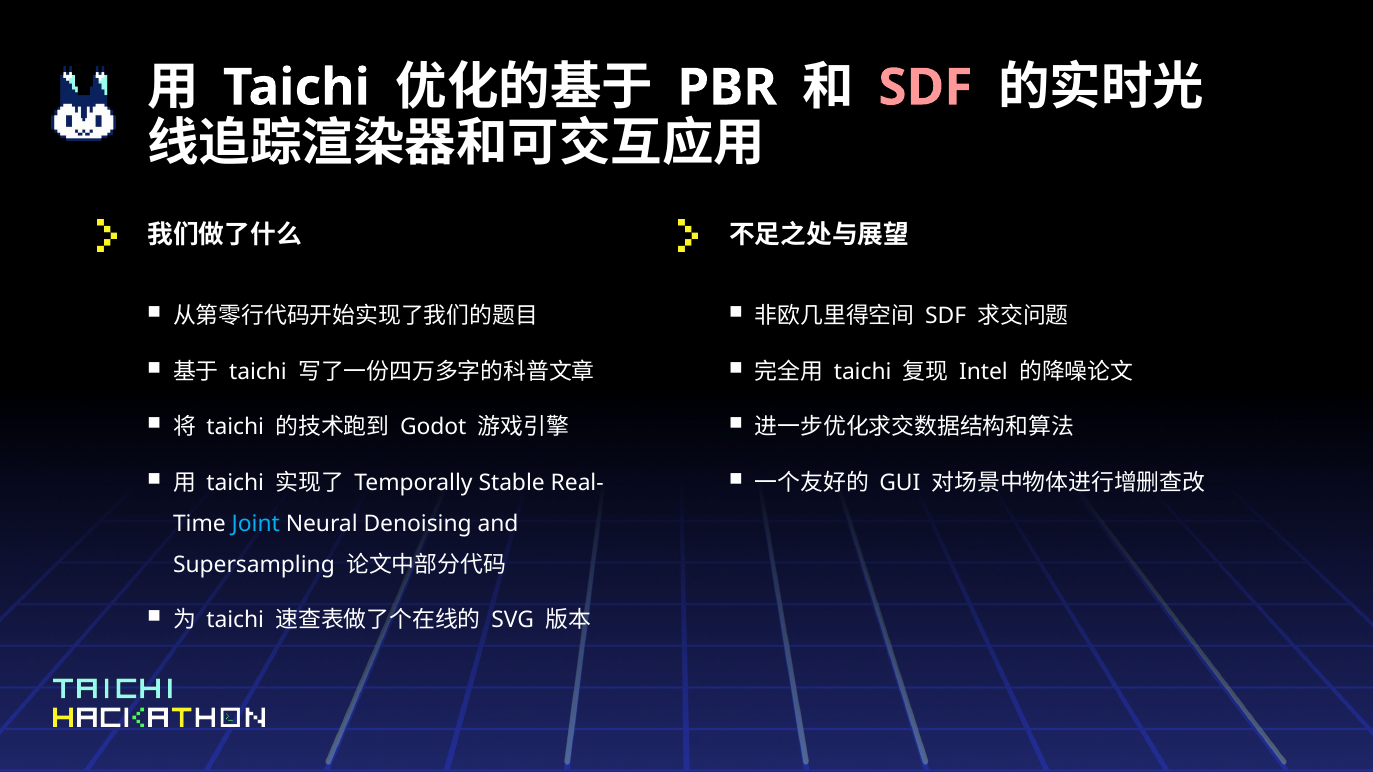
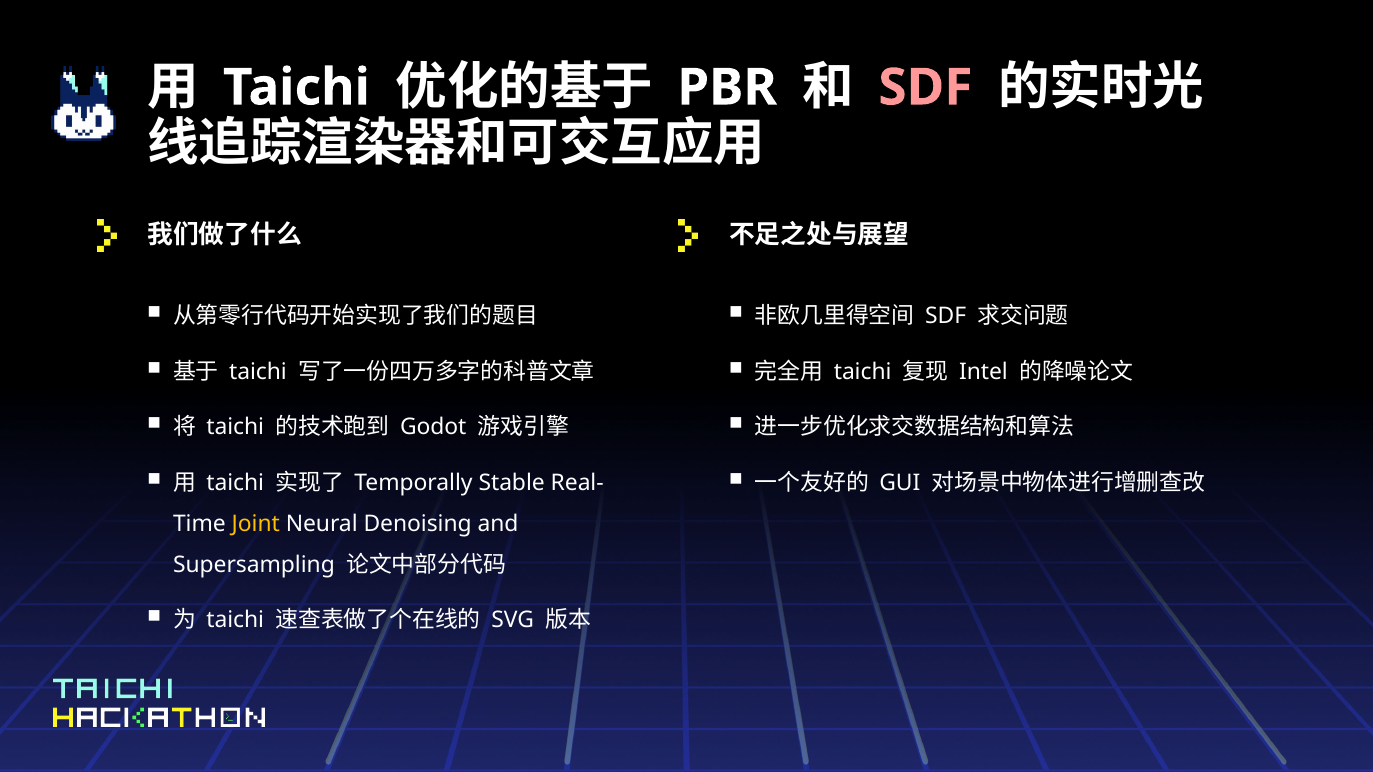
Joint colour: light blue -> yellow (256, 524)
